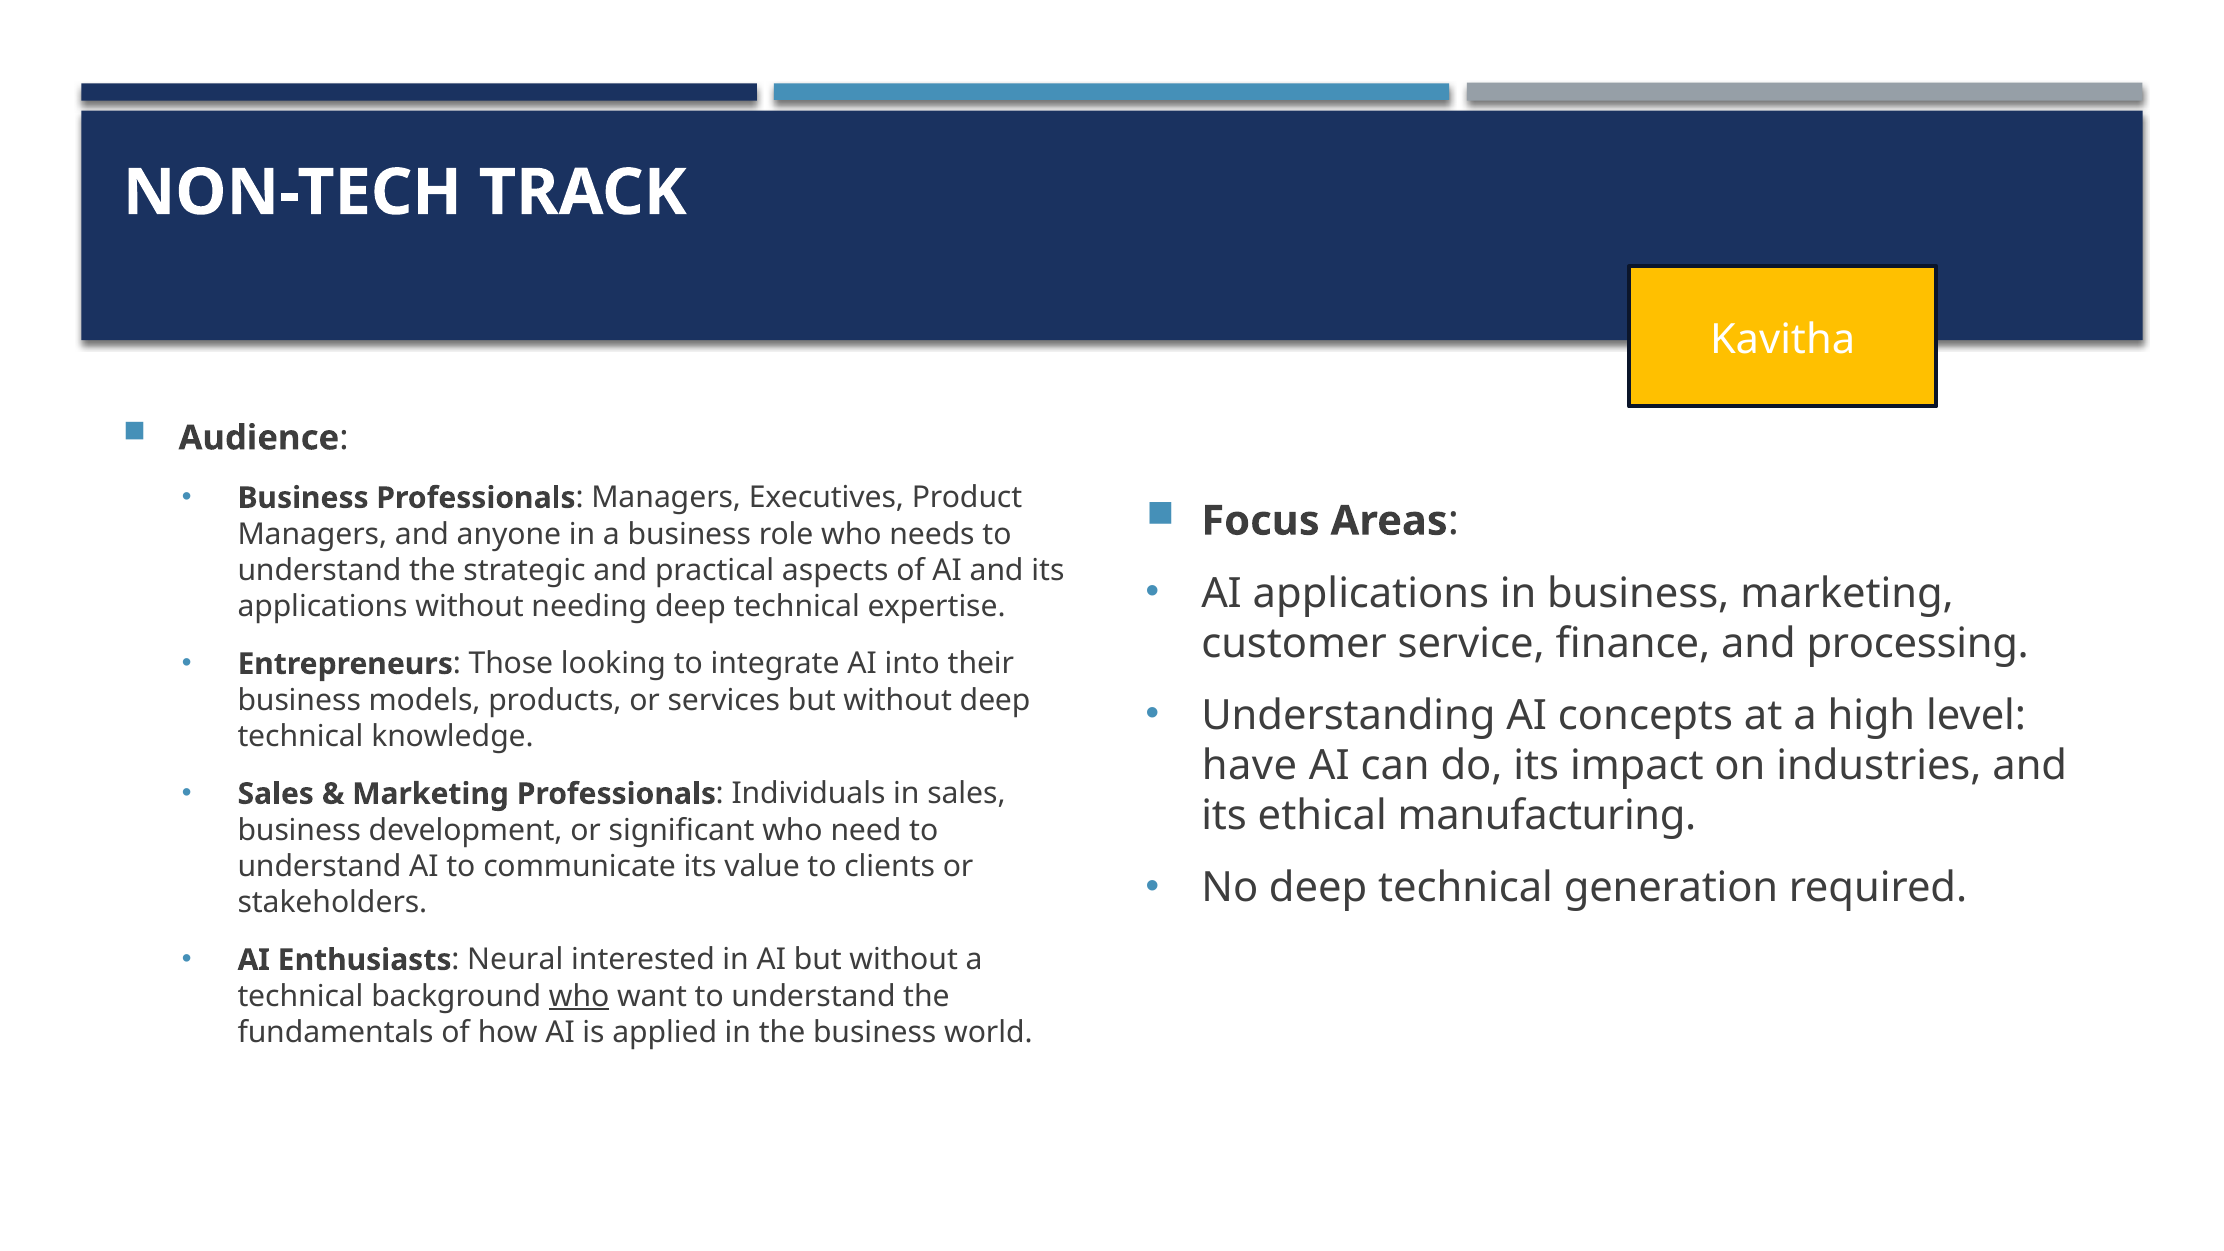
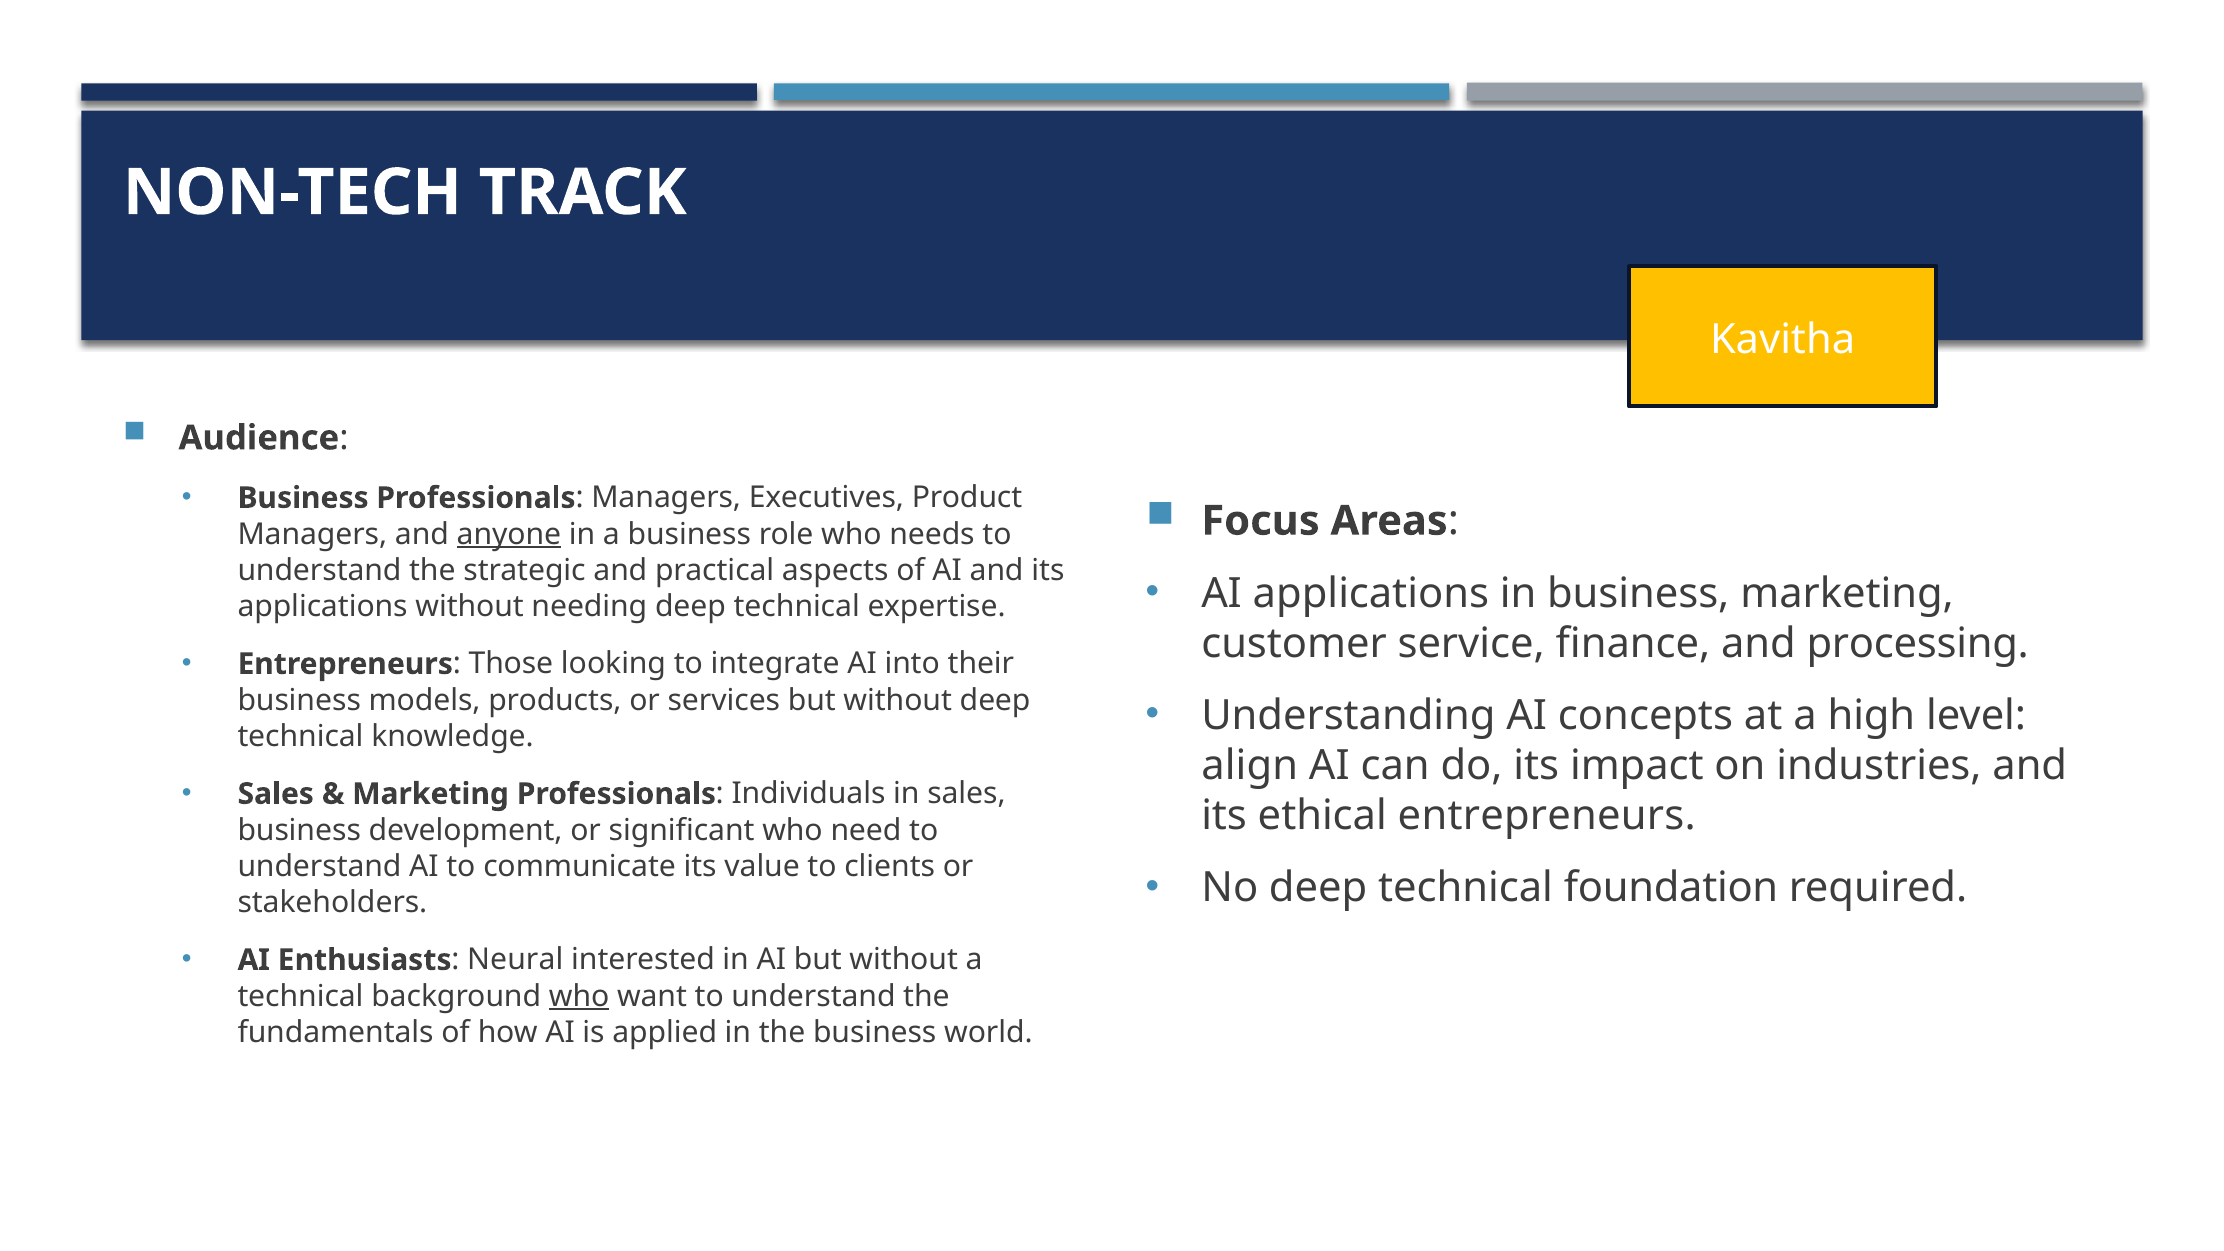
anyone underline: none -> present (509, 534)
have: have -> align (1250, 766)
ethical manufacturing: manufacturing -> entrepreneurs (1547, 816)
generation: generation -> foundation (1671, 888)
